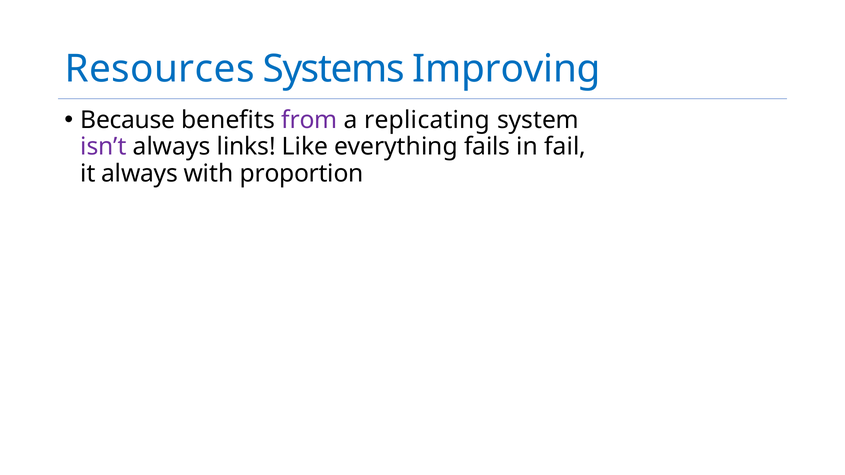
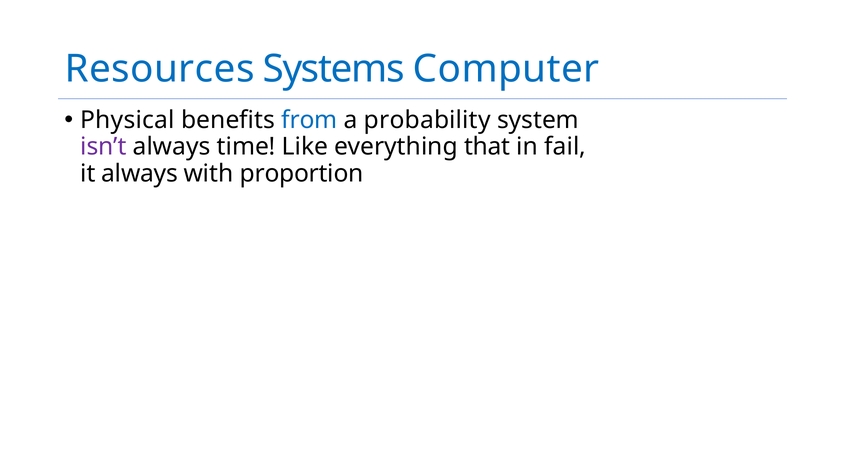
Improving: Improving -> Computer (506, 69)
Because: Because -> Physical (128, 120)
from colour: purple -> blue (309, 120)
replicating: replicating -> probability (427, 120)
links: links -> time (246, 147)
fails: fails -> that (487, 147)
